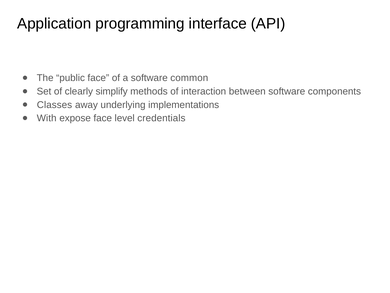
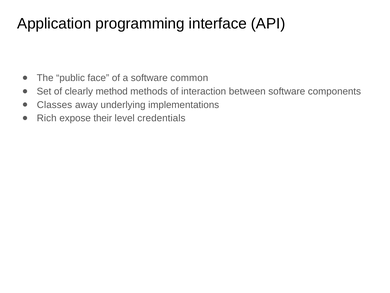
simplify: simplify -> method (112, 91)
With: With -> Rich (47, 118)
expose face: face -> their (103, 118)
